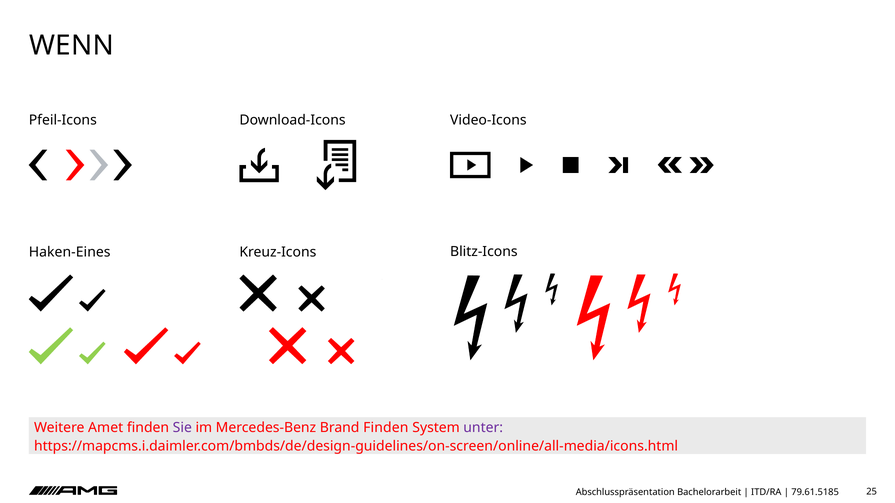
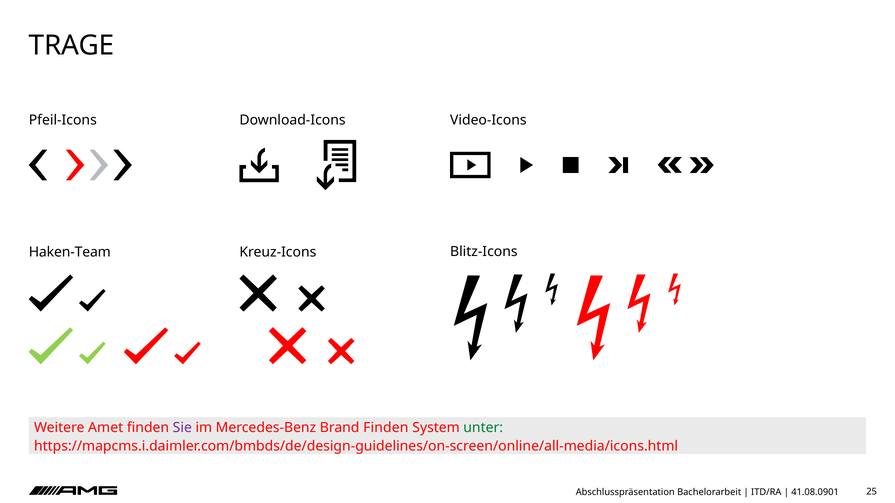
WENN: WENN -> TRAGE (72, 46)
Haken-Eines: Haken-Eines -> Haken-Team (70, 252)
unter colour: purple -> green (483, 428)
79.61.5185: 79.61.5185 -> 41.08.0901 (815, 493)
